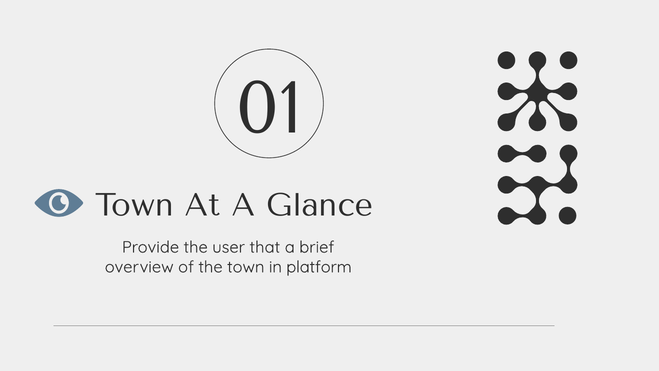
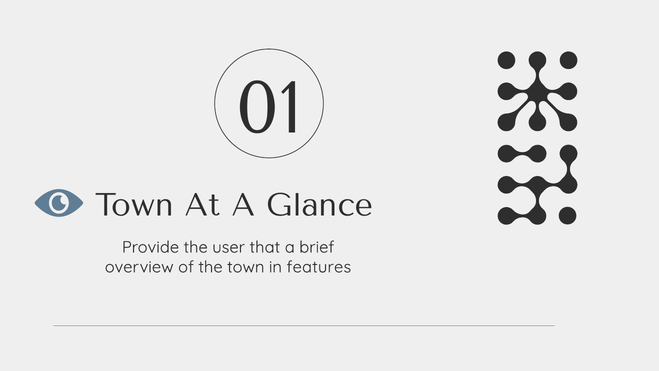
platform: platform -> features (319, 267)
